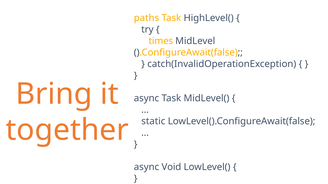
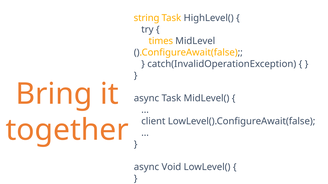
paths: paths -> string (147, 18)
static: static -> client (153, 122)
